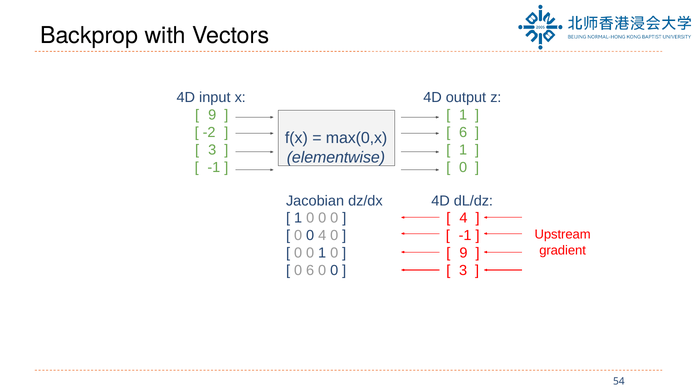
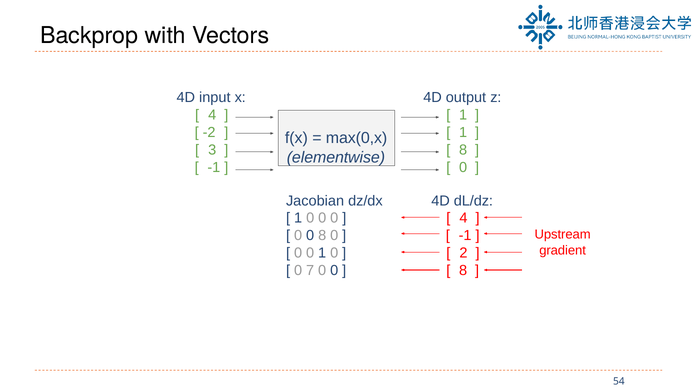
9: 9 -> 4 (212, 115)
6: 6 -> 1 (463, 132)
1: 1 -> 8 (463, 150)
0 4: 4 -> 8 (322, 236)
9: 9 -> 2 (463, 253)
0 6: 6 -> 7 (310, 270)
3: 3 -> 8 (463, 270)
